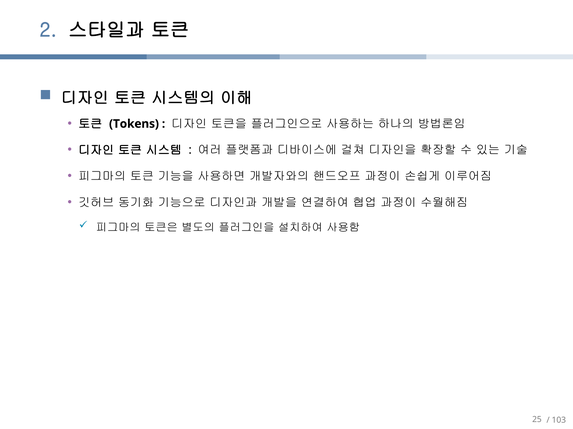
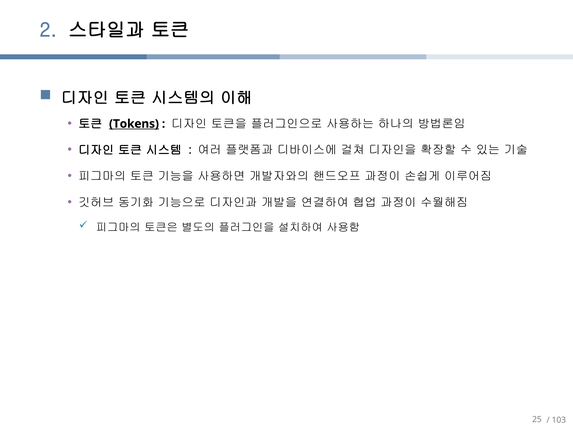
Tokens underline: none -> present (134, 124)
